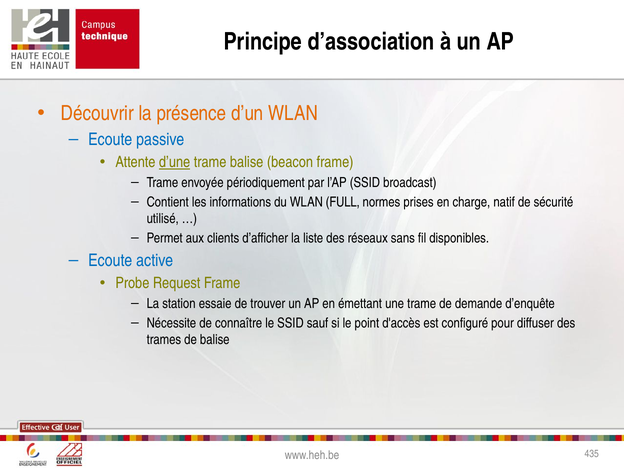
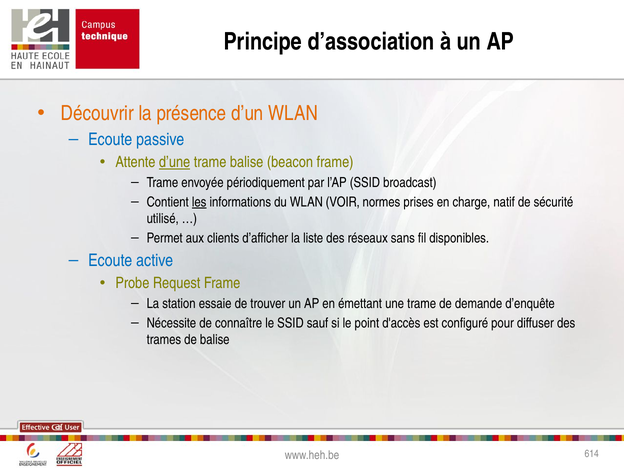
les underline: none -> present (199, 202)
FULL: FULL -> VOIR (343, 202)
435: 435 -> 614 (592, 454)
